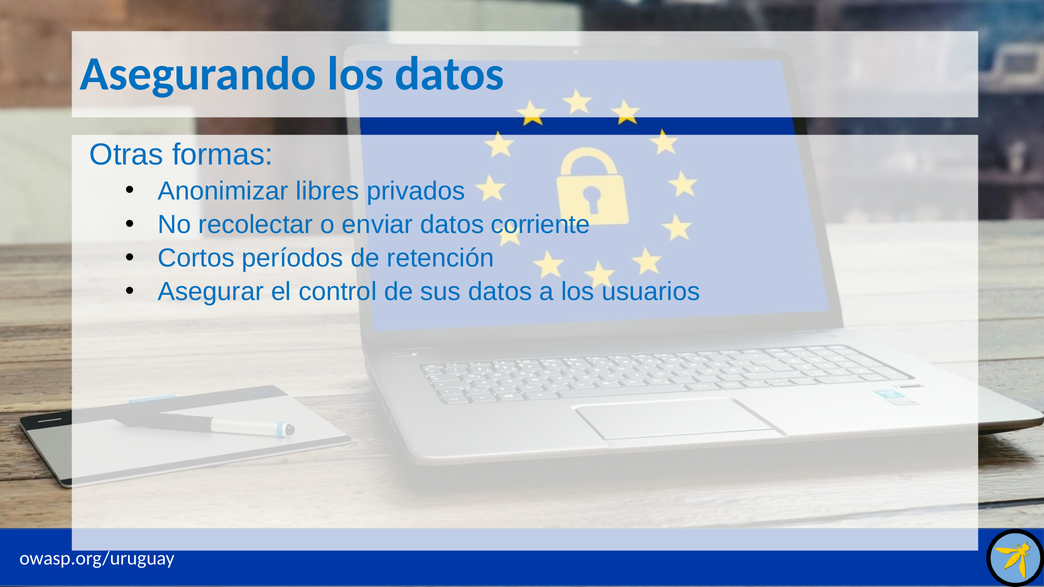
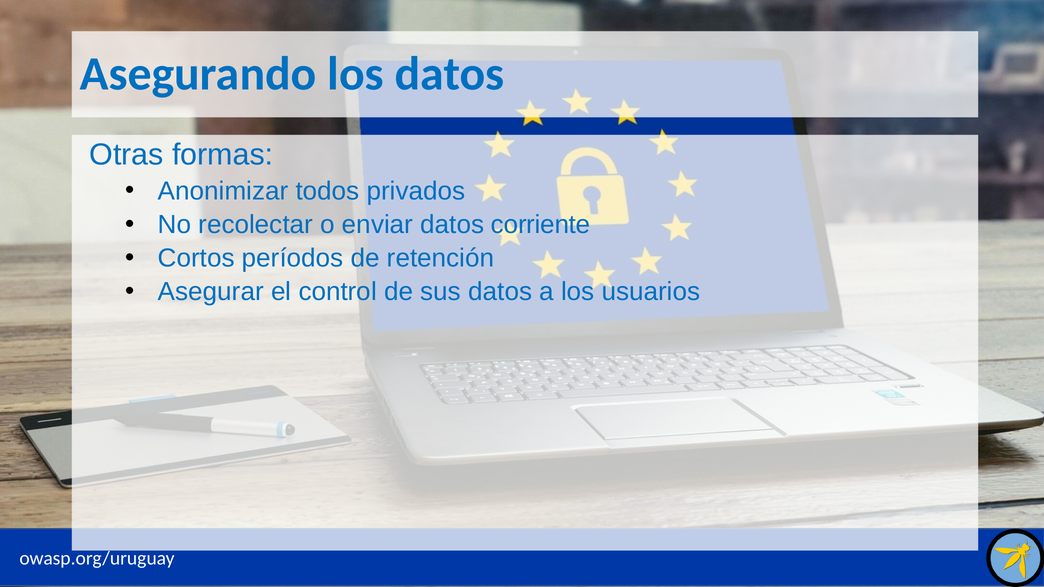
libres: libres -> todos (327, 191)
